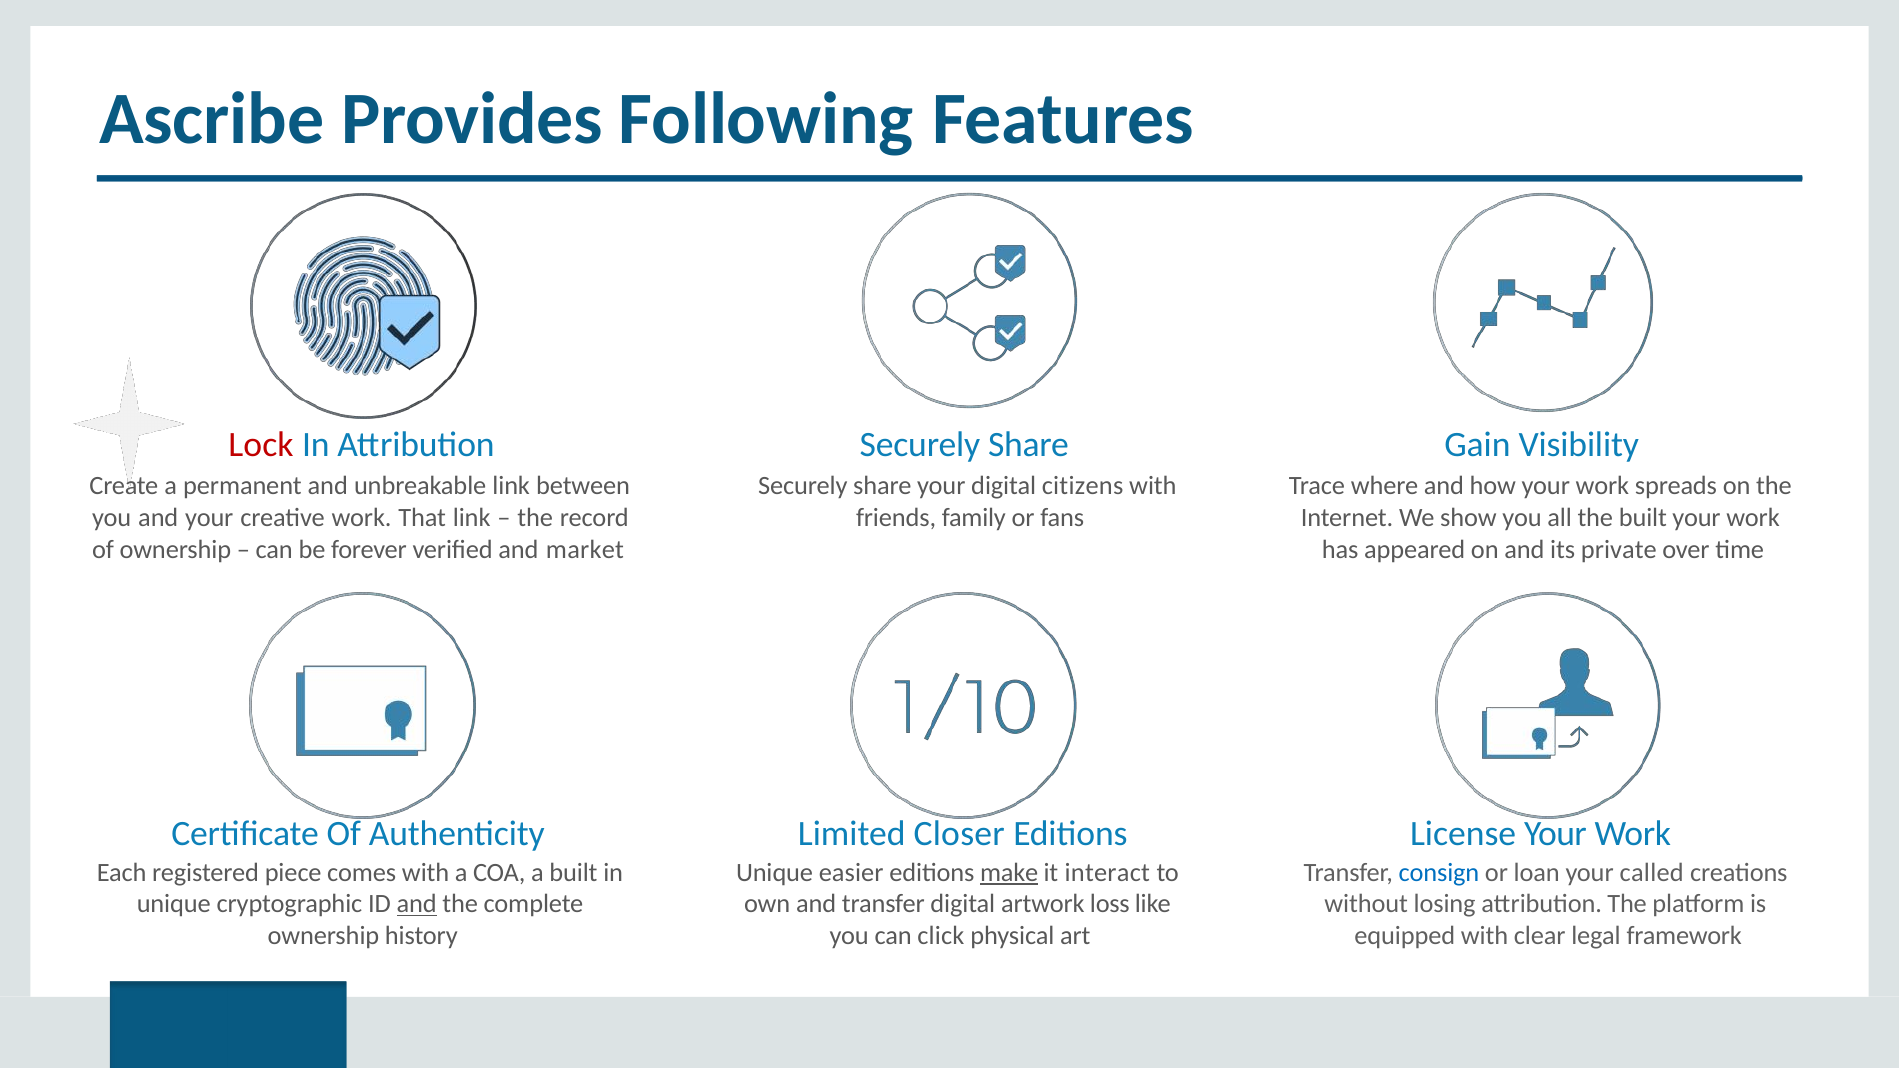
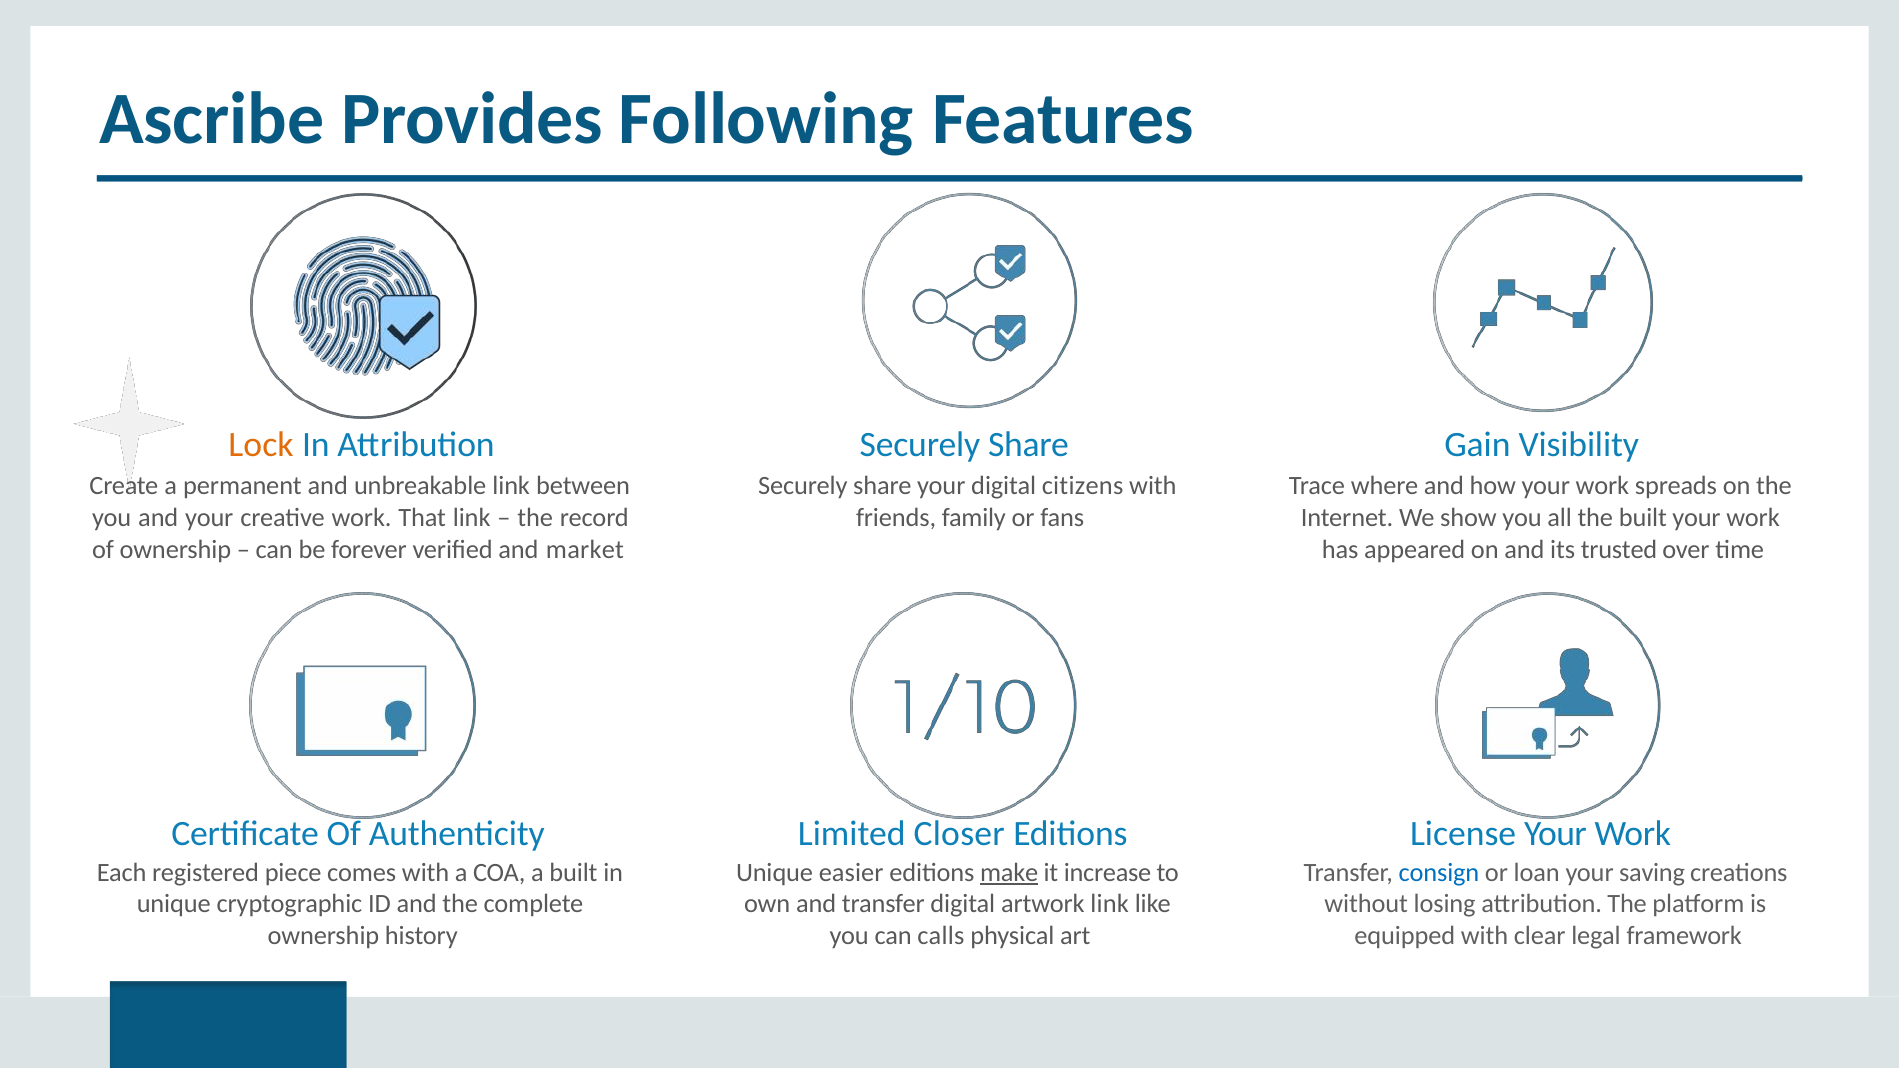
Lock colour: red -> orange (261, 445)
private: private -> trusted (1619, 550)
interact: interact -> increase (1108, 873)
called: called -> saving (1652, 873)
and underline: present -> none (417, 904)
artwork loss: loss -> link (1110, 904)
click: click -> calls (941, 936)
